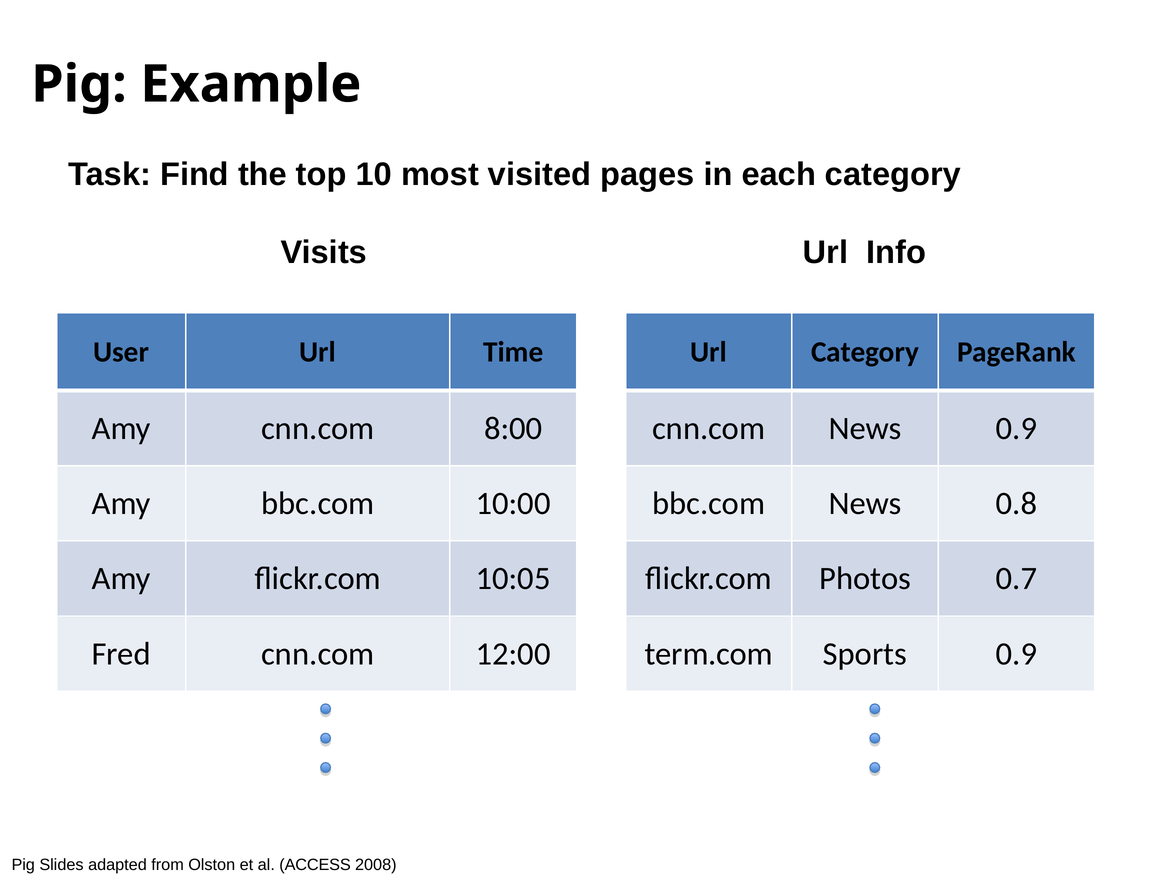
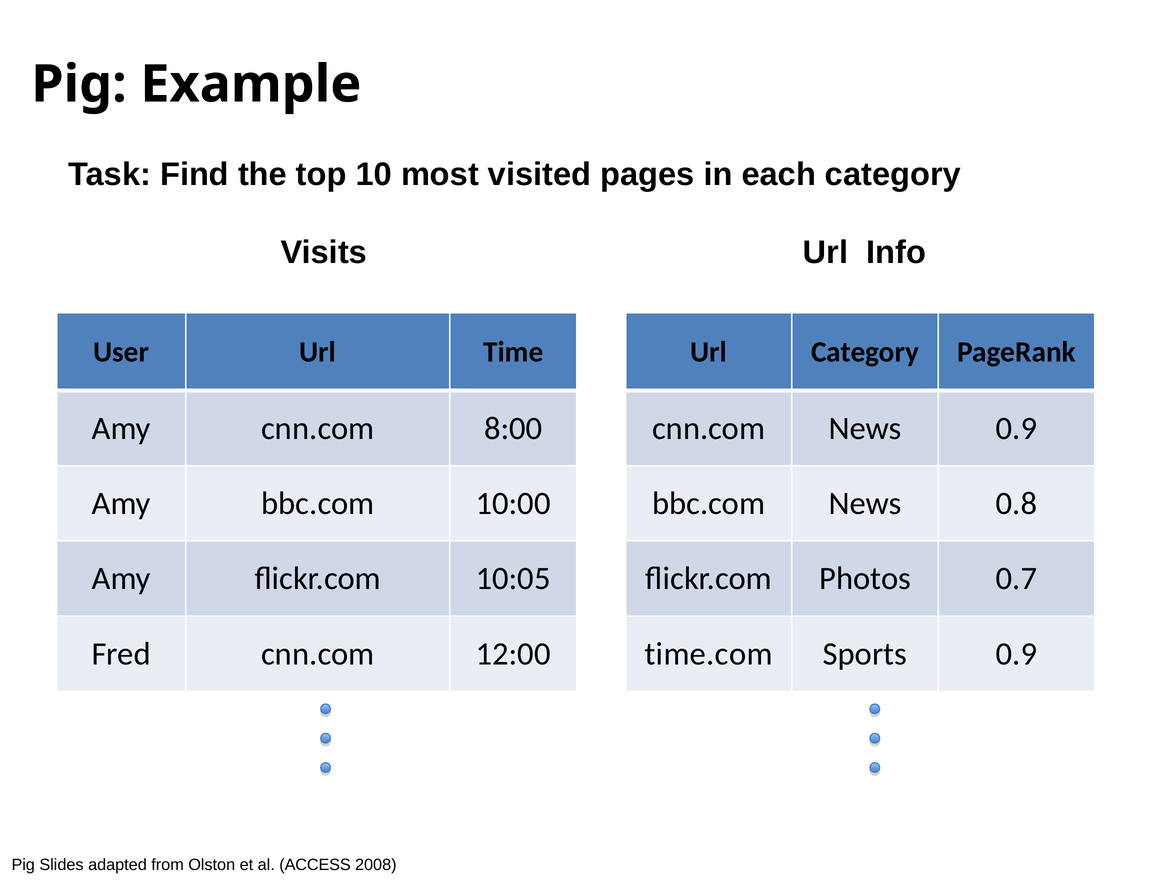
term.com: term.com -> time.com (709, 654)
